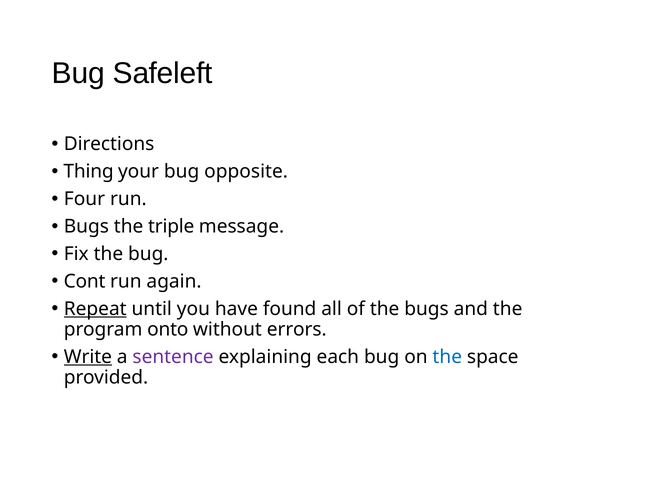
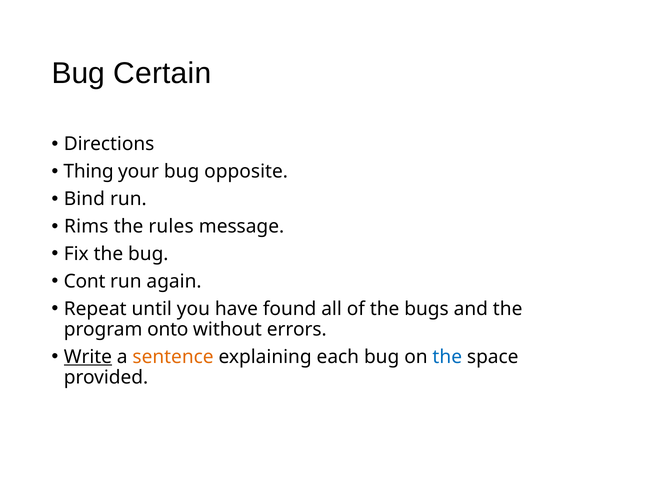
Safeleft: Safeleft -> Certain (162, 73)
Four: Four -> Bind (84, 199)
Bugs: Bugs -> Rims (86, 227)
triple: triple -> rules (171, 227)
Repeat underline: present -> none (95, 309)
sentence colour: purple -> orange (173, 357)
